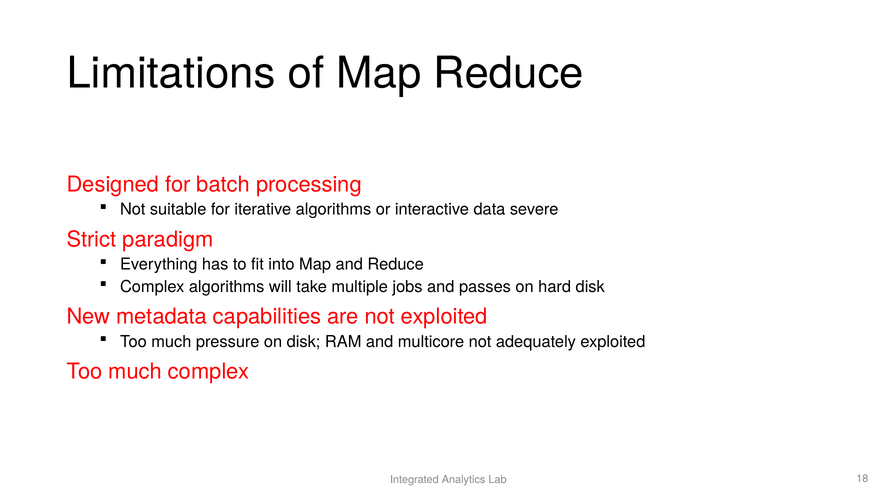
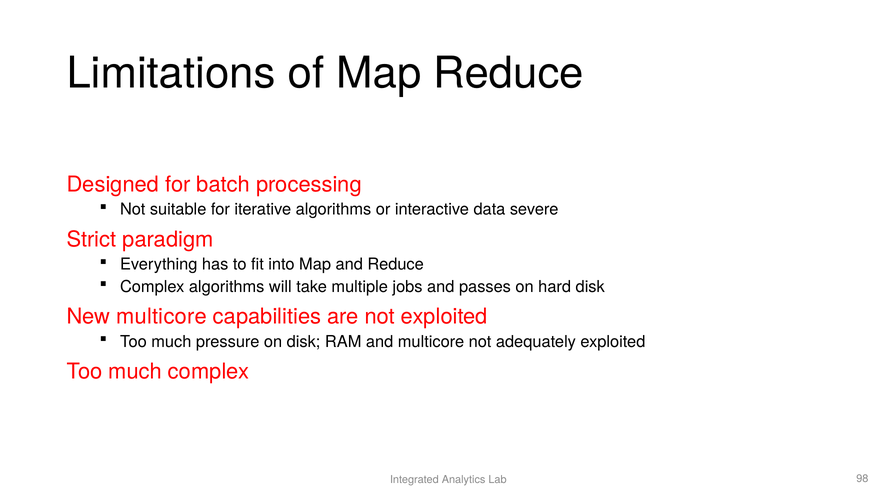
New metadata: metadata -> multicore (161, 317)
18: 18 -> 98 (862, 479)
